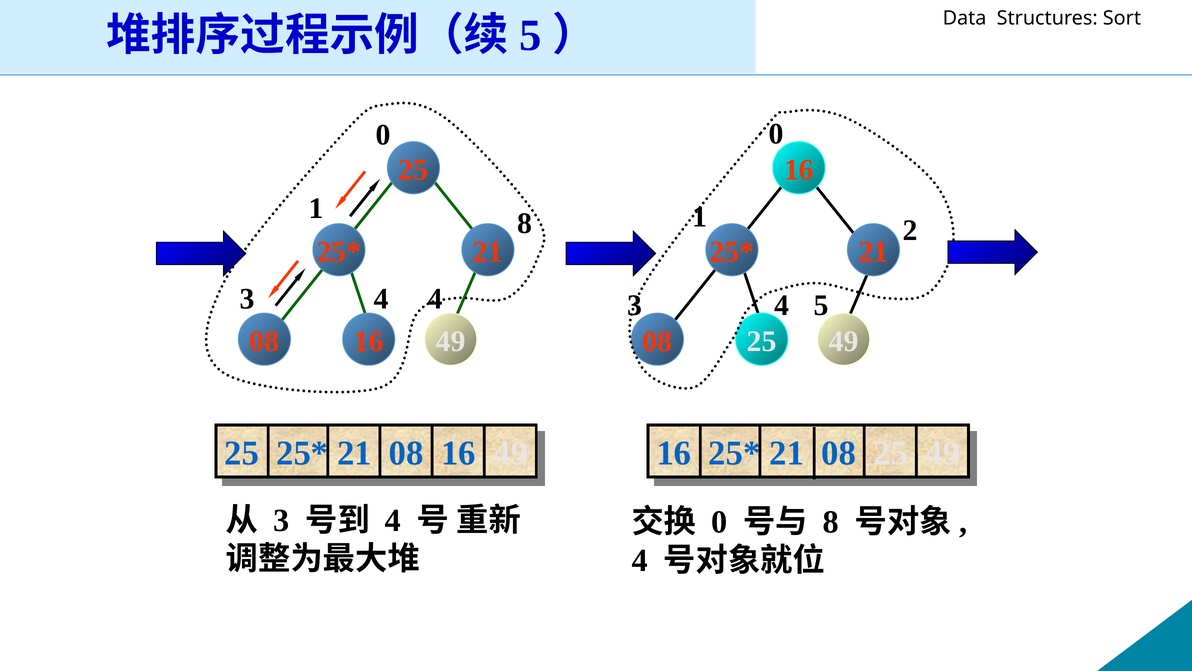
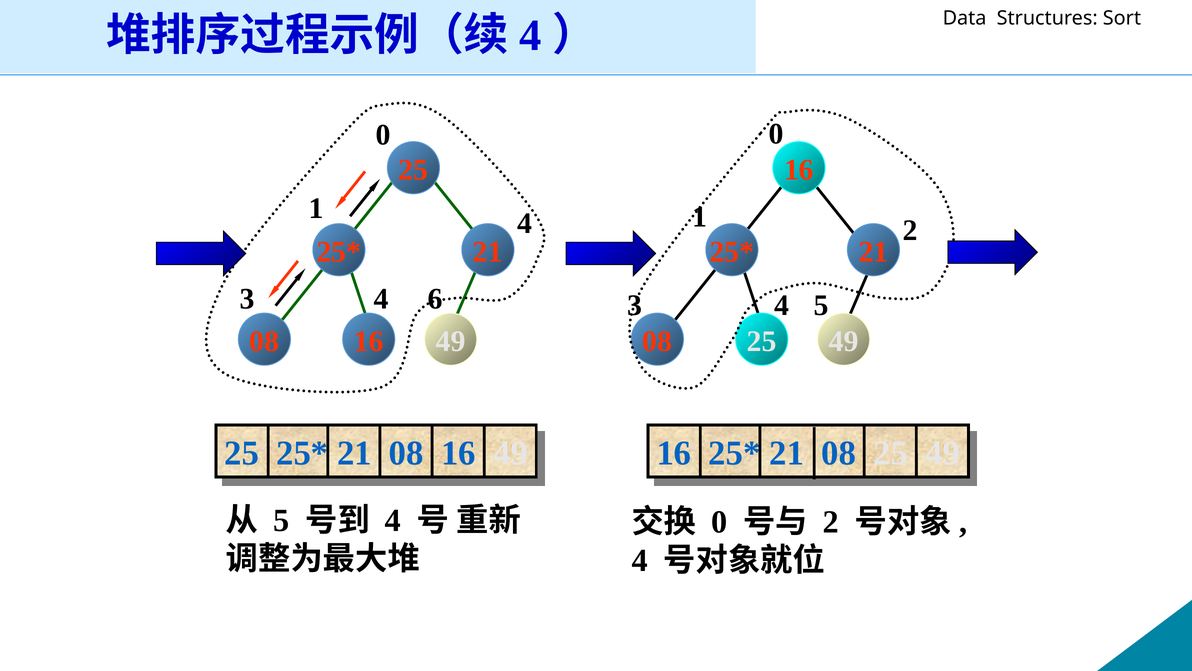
5: 5 -> 4 (530, 35)
1 8: 8 -> 4 (525, 223)
4 4: 4 -> 6 (435, 299)
3: 3 -> 5 (281, 520)
8: 8 -> 2 (831, 522)
